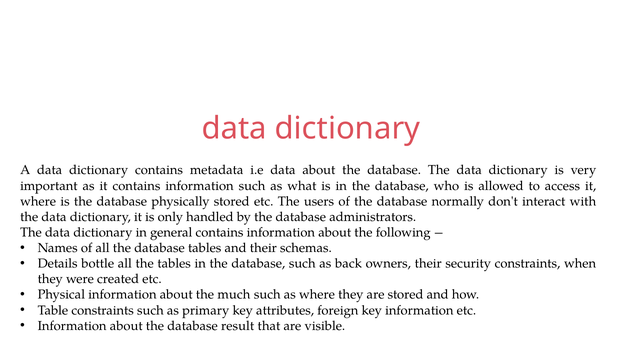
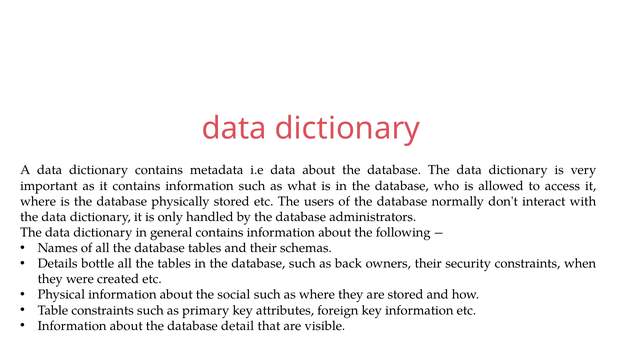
much: much -> social (234, 295)
result: result -> detail (238, 326)
